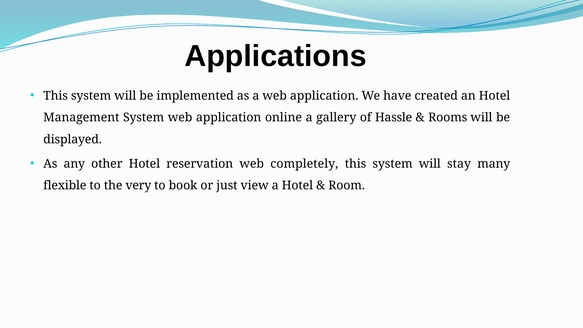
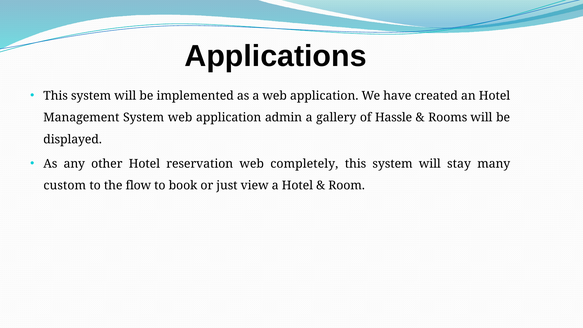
online: online -> admin (284, 118)
flexible: flexible -> custom (65, 186)
very: very -> flow (138, 186)
